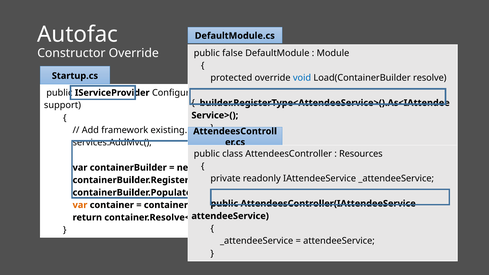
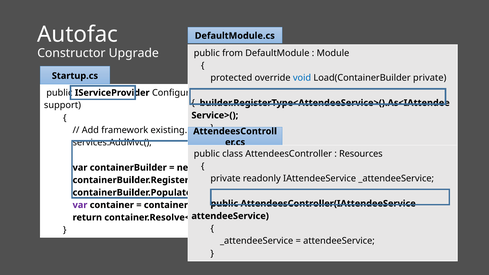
Constructor Override: Override -> Upgrade (134, 53)
false: false -> from (233, 53)
Load(ContainerBuilder resolve: resolve -> private (430, 78)
var colour: orange -> purple (80, 205)
